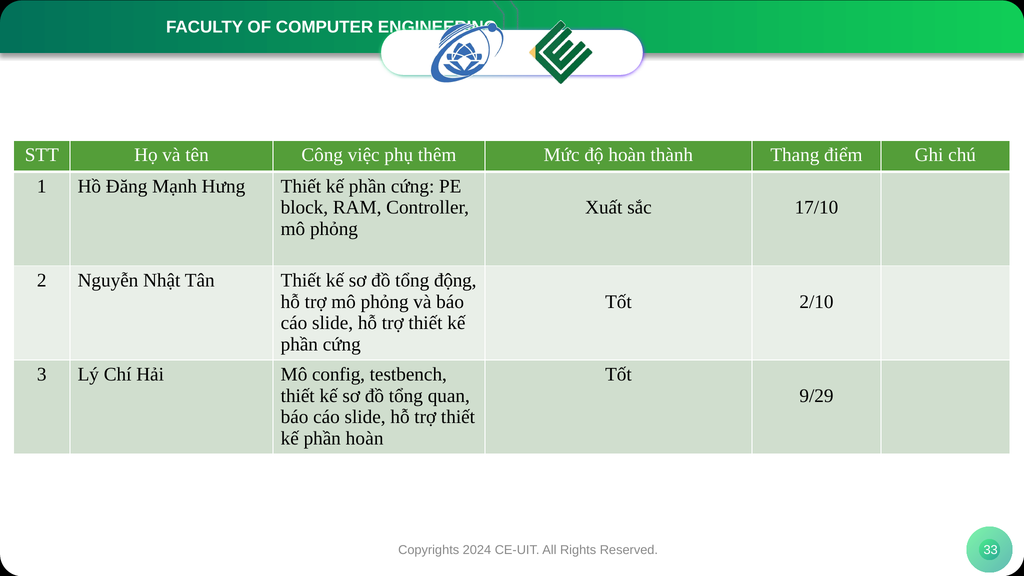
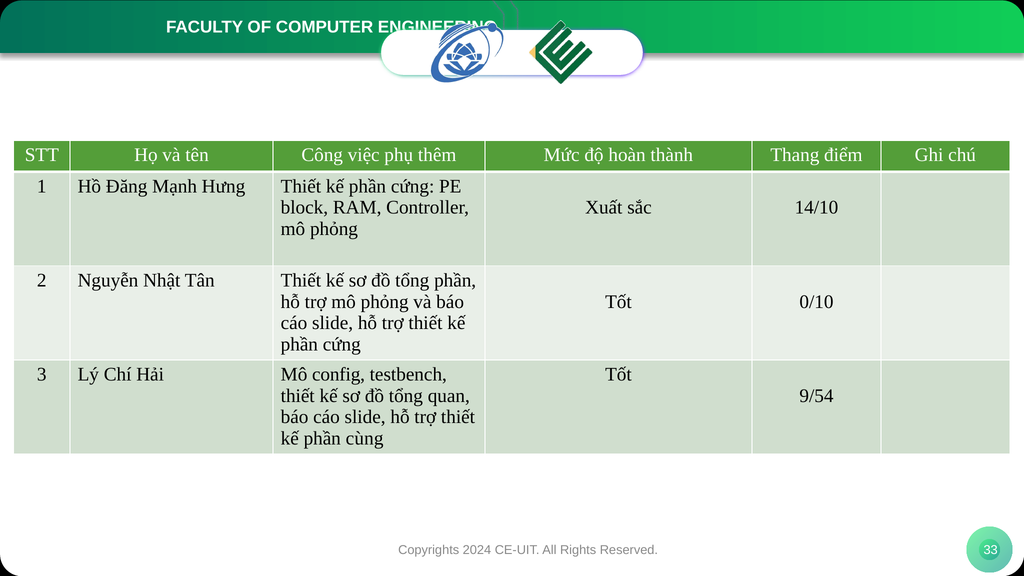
17/10: 17/10 -> 14/10 (816, 208)
tổng động: động -> phần (455, 280)
2/10: 2/10 -> 0/10 (816, 302)
9/29: 9/29 -> 9/54 (816, 396)
phần hoàn: hoàn -> cùng (365, 438)
